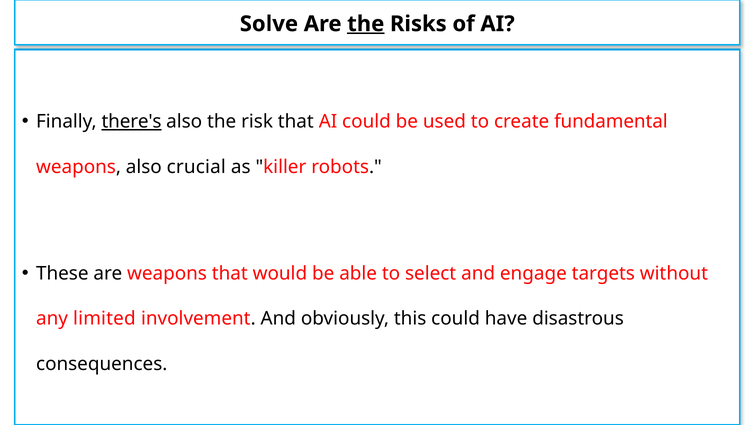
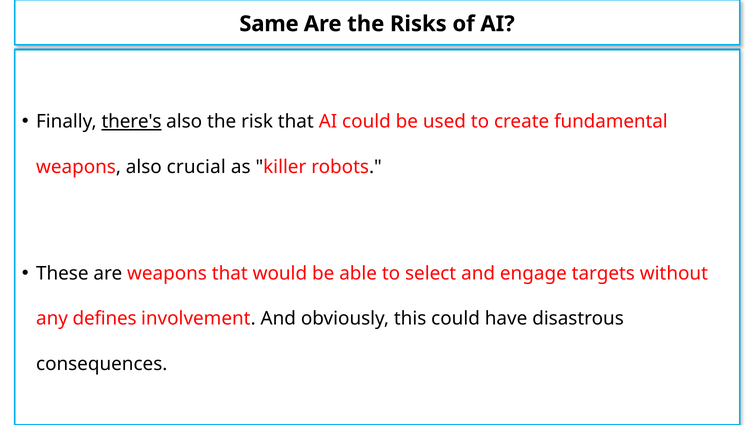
Solve: Solve -> Same (269, 24)
the underline: present -> none (366, 24)
limited: limited -> defines (105, 319)
